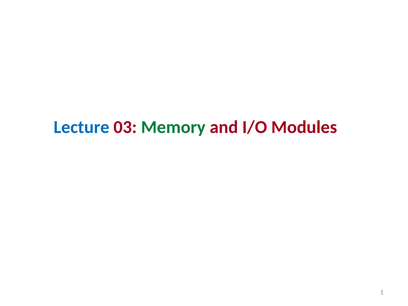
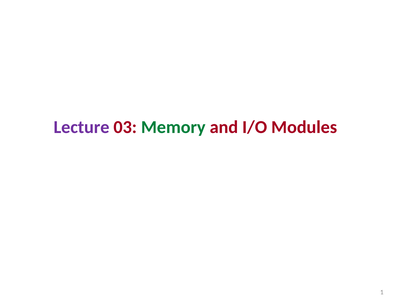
Lecture colour: blue -> purple (82, 127)
